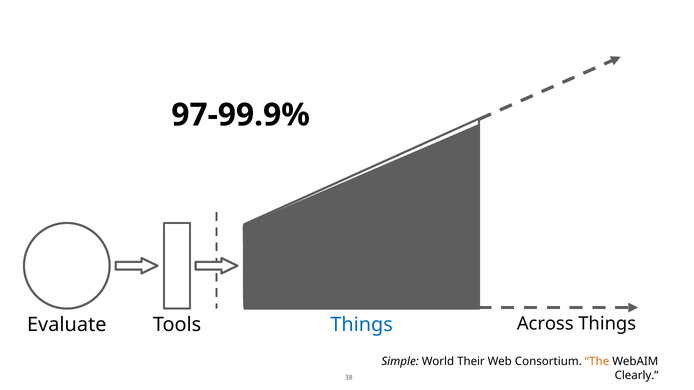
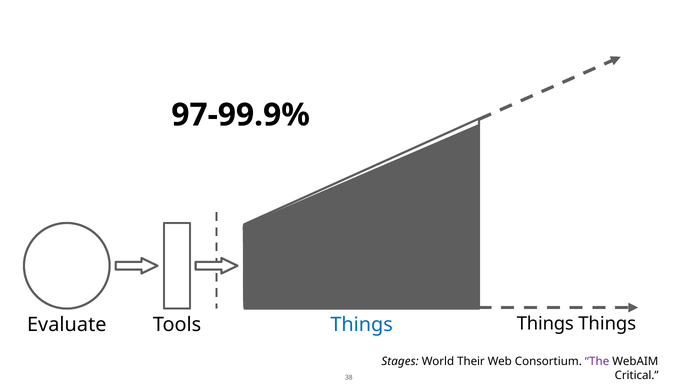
Across: Across -> Things (545, 324)
Simple: Simple -> Stages (400, 362)
The colour: orange -> purple (597, 362)
Clearly: Clearly -> Critical (637, 376)
